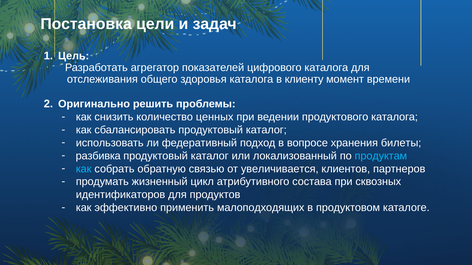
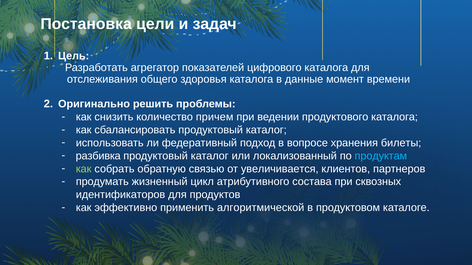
клиенту: клиенту -> данные (304, 79)
ценных: ценных -> причем (215, 117)
как colour: light blue -> light green (84, 169)
малоподходящих: малоподходящих -> алгоритмической (261, 208)
